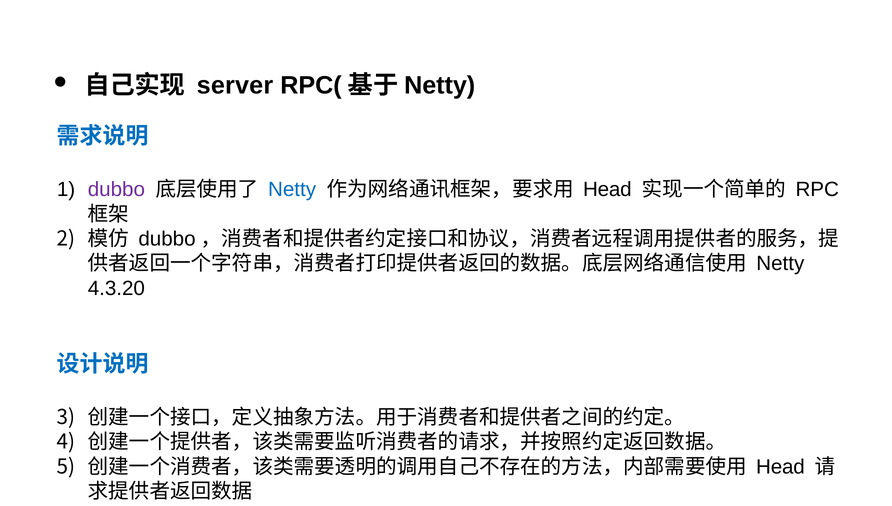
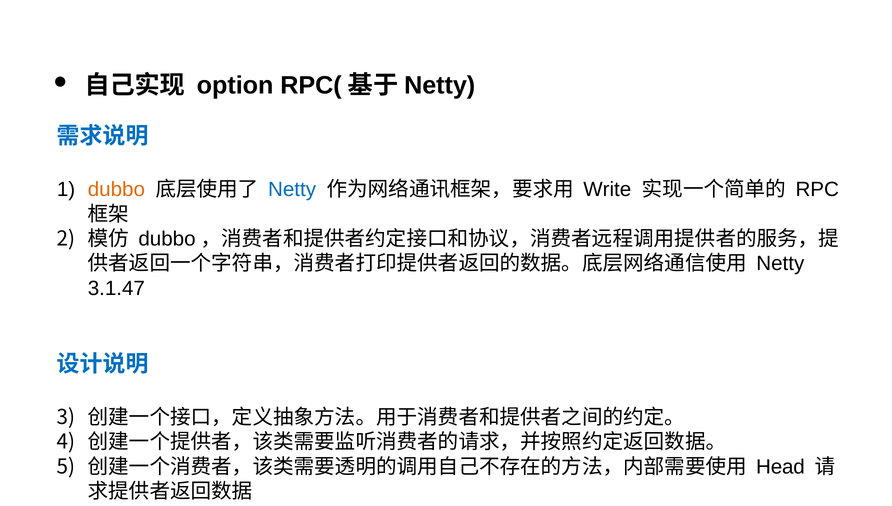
server: server -> option (235, 85)
dubbo colour: purple -> orange (116, 190)
Head: Head -> Write (607, 190)
4.3.20: 4.3.20 -> 3.1.47 (116, 288)
